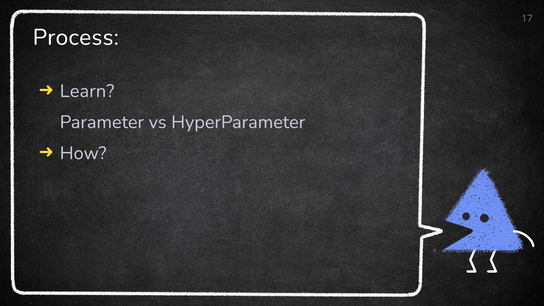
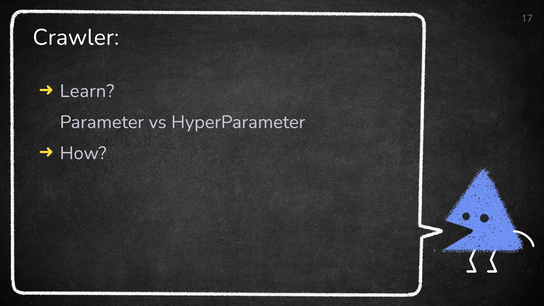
Process: Process -> Crawler (76, 37)
